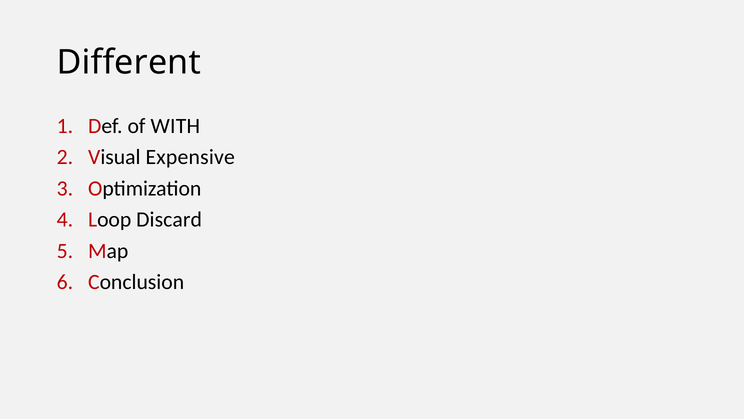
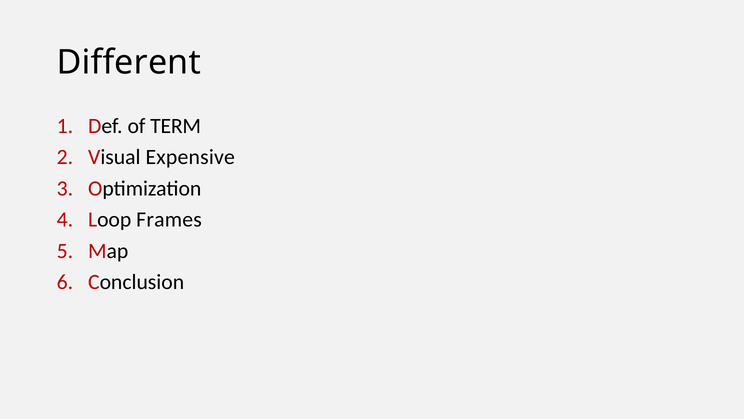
WITH: WITH -> TERM (176, 126)
Discard: Discard -> Frames (169, 219)
